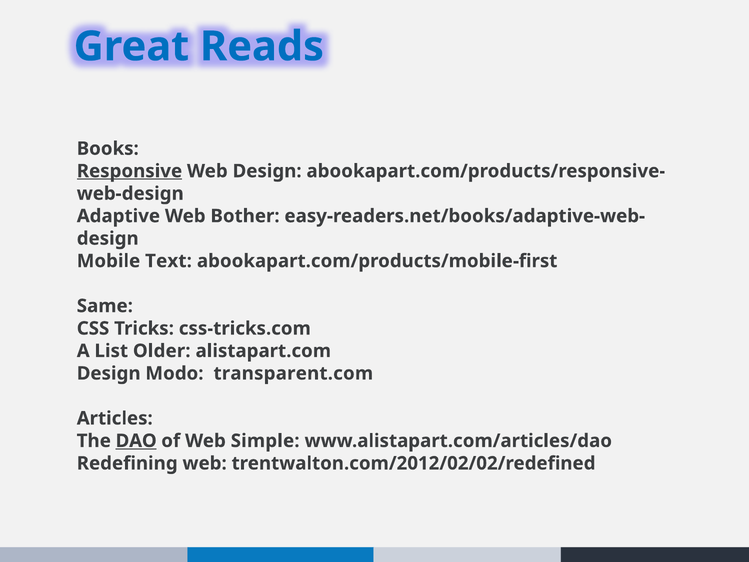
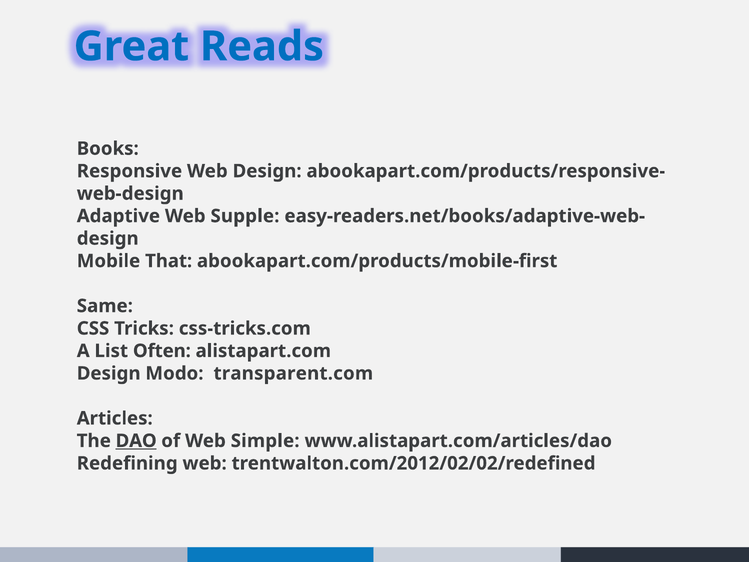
Responsive underline: present -> none (129, 171)
Bother: Bother -> Supple (245, 216)
Text: Text -> That (169, 261)
Older: Older -> Often (162, 351)
